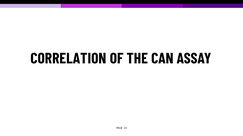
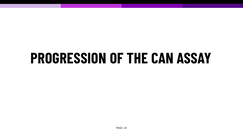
CORRELATION: CORRELATION -> PROGRESSION (68, 59)
